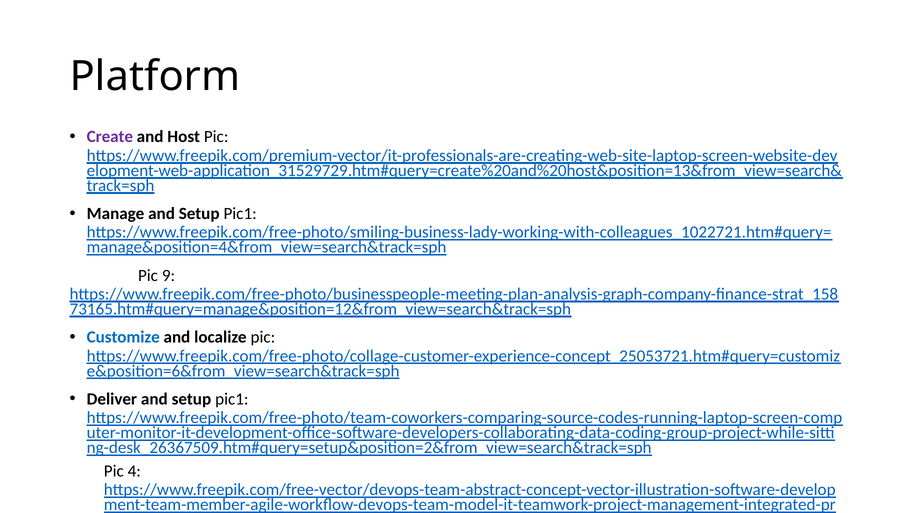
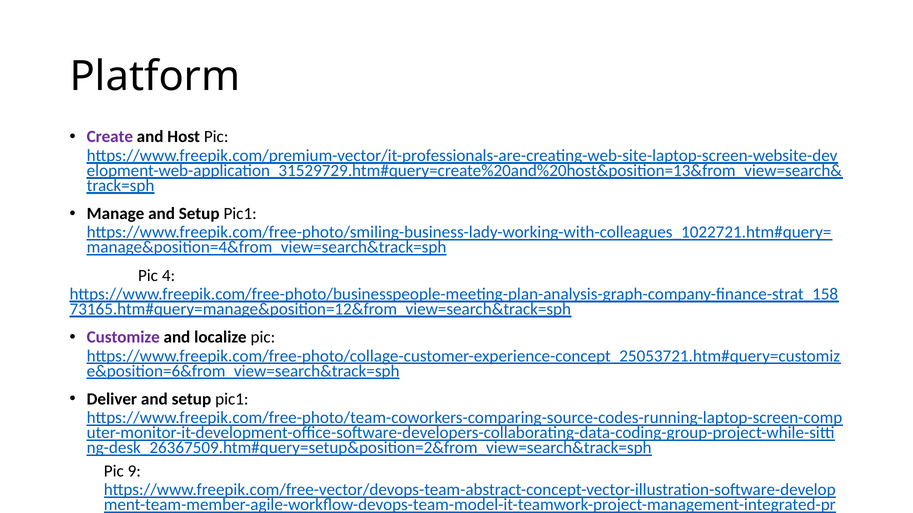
9: 9 -> 4 (169, 276)
Customize colour: blue -> purple (123, 338)
4: 4 -> 9 (134, 472)
